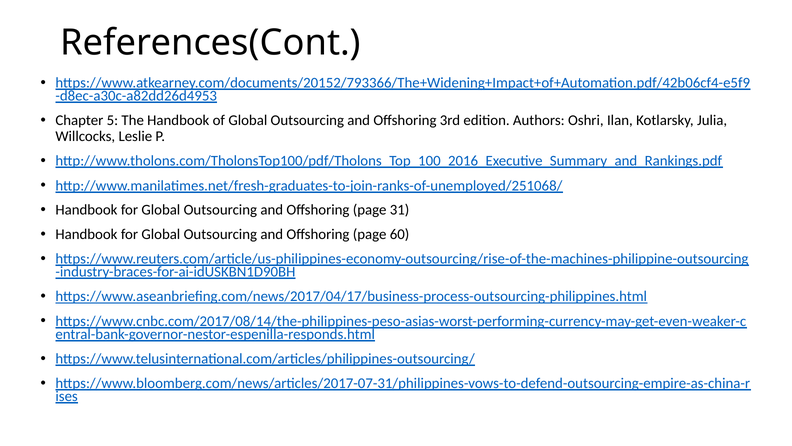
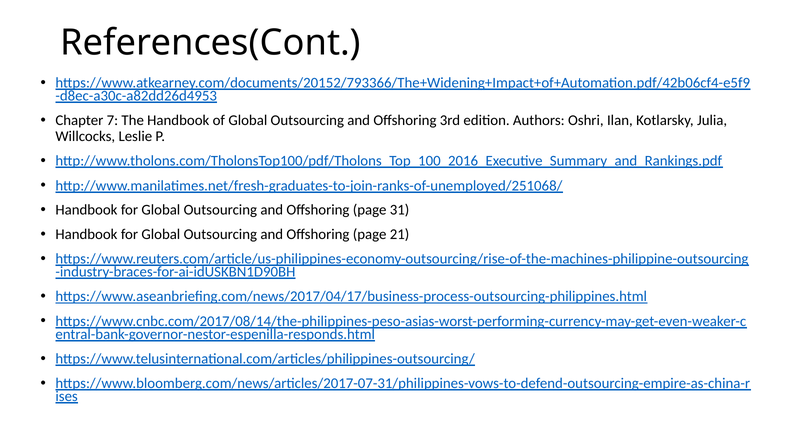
5: 5 -> 7 (112, 120)
60: 60 -> 21 (400, 234)
